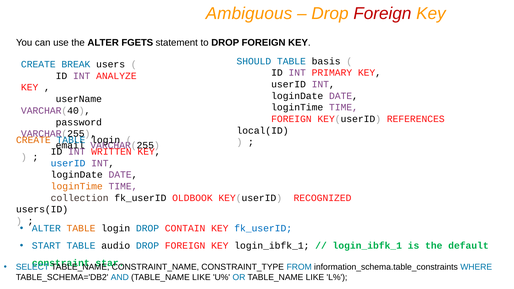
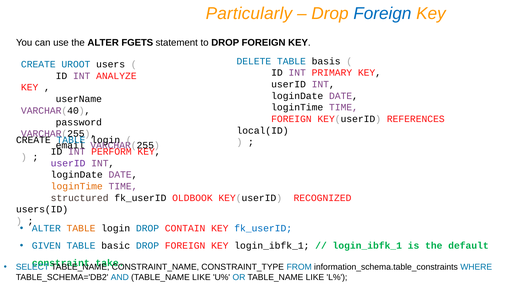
Ambiguous: Ambiguous -> Particularly (249, 13)
Foreign colour: red -> blue (382, 13)
SHOULD: SHOULD -> DELETE (254, 61)
BREAK: BREAK -> UROOT (76, 64)
CREATE colour: orange -> black (33, 140)
WRITTEN: WRITTEN -> PERFORM (111, 152)
userID colour: blue -> purple (68, 163)
collection: collection -> structured (80, 198)
START: START -> GIVEN (46, 246)
audio: audio -> basic (116, 246)
star: star -> take (110, 263)
